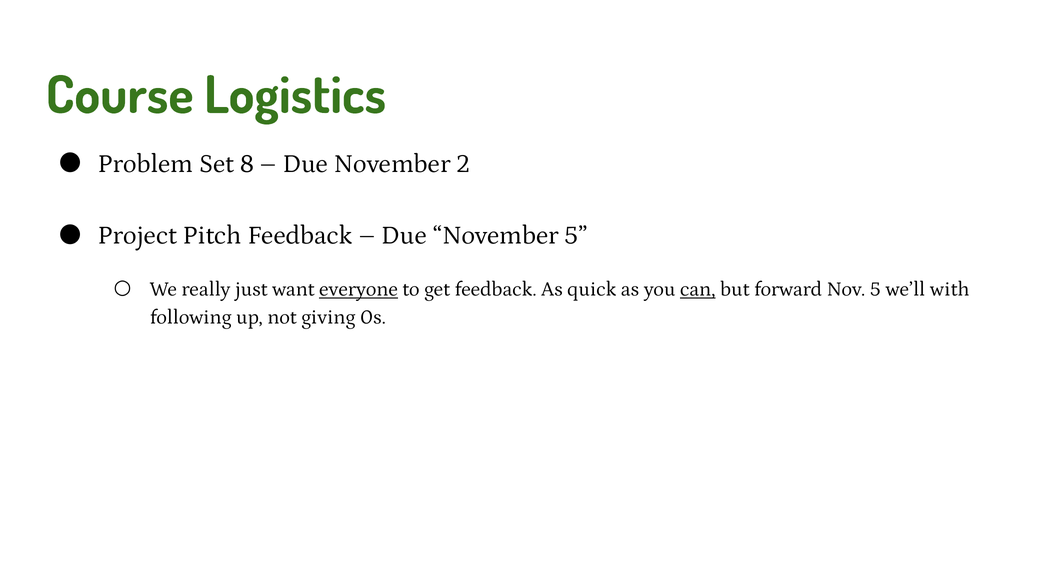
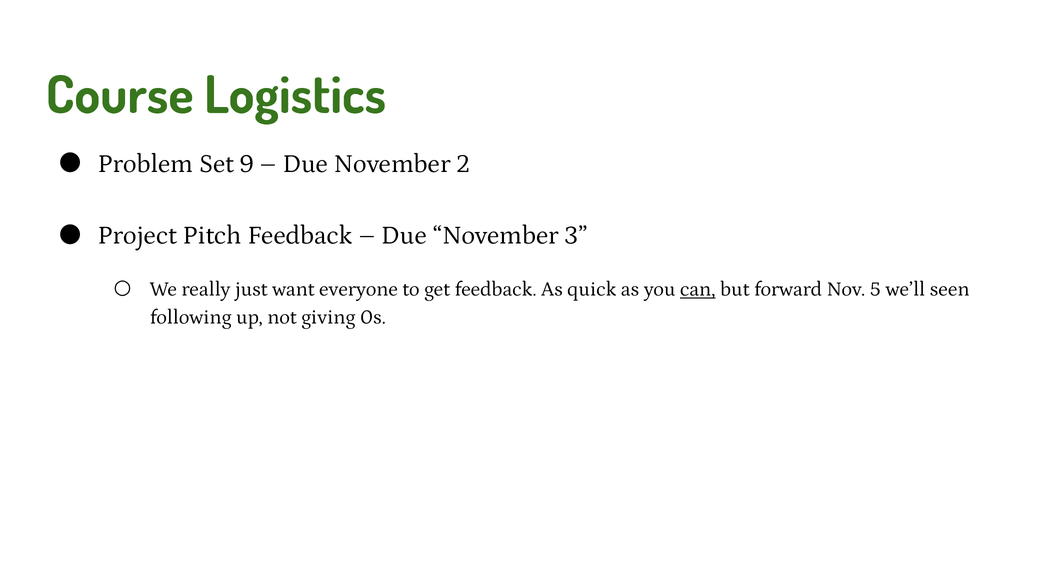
8: 8 -> 9 (247, 163)
November 5: 5 -> 3 (576, 235)
everyone underline: present -> none (358, 289)
with: with -> seen (950, 289)
